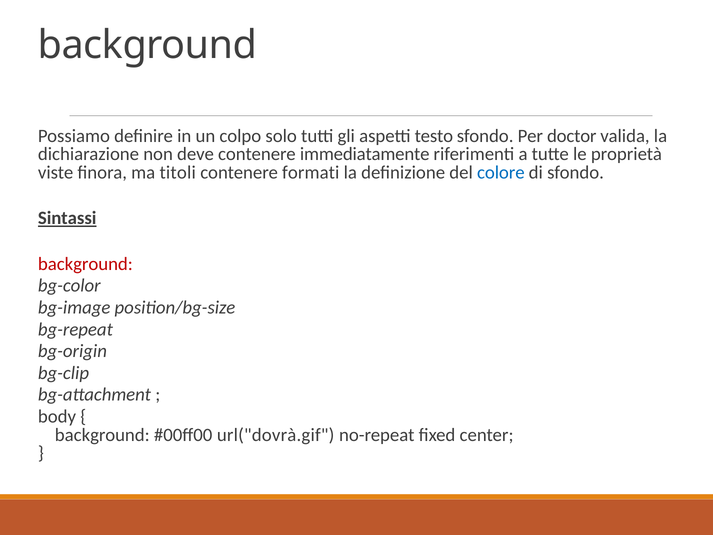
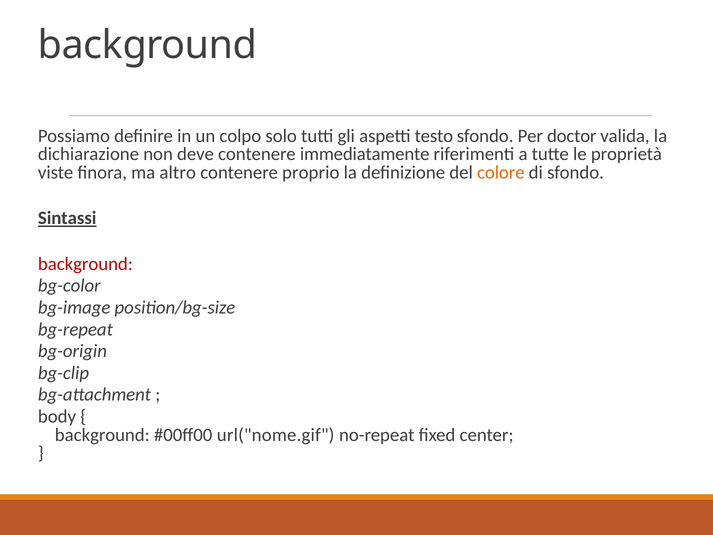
titoli: titoli -> altro (178, 172)
formati: formati -> proprio (311, 172)
colore colour: blue -> orange (501, 172)
url("dovrà.gif: url("dovrà.gif -> url("nome.gif (276, 435)
